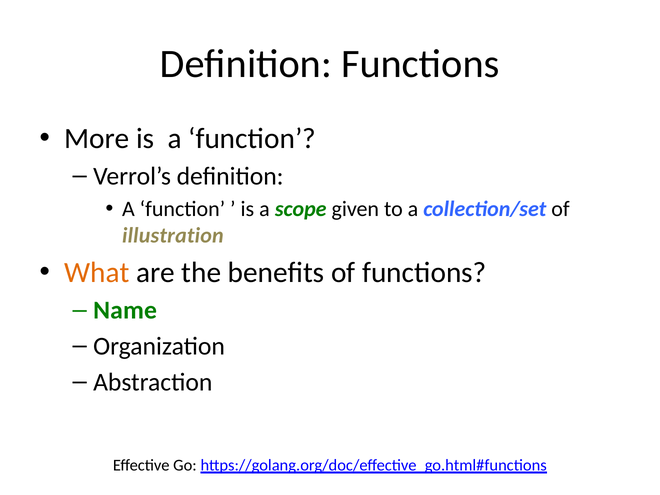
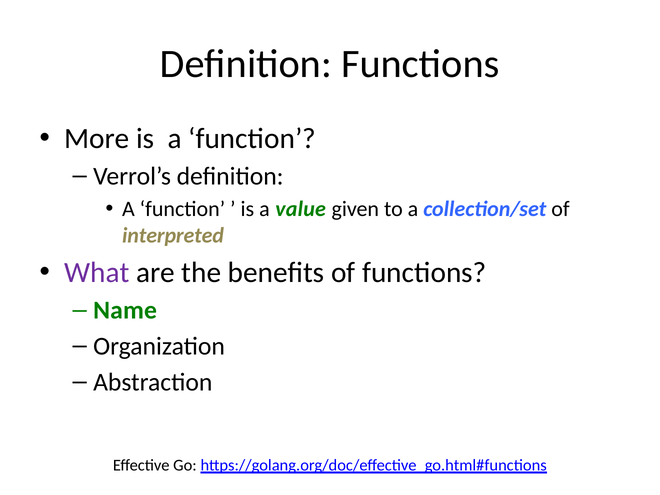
scope: scope -> value (301, 209)
illustration: illustration -> interpreted (173, 235)
What colour: orange -> purple (97, 273)
